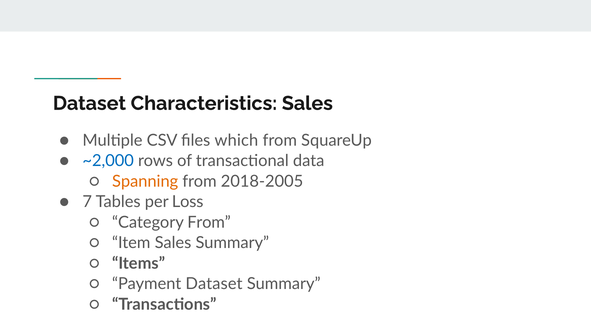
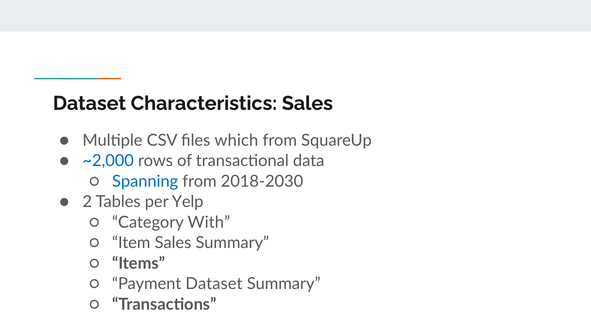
Spanning colour: orange -> blue (145, 181)
2018-2005: 2018-2005 -> 2018-2030 (262, 181)
7: 7 -> 2 (87, 201)
Loss: Loss -> Yelp (188, 201)
Category From: From -> With (209, 222)
